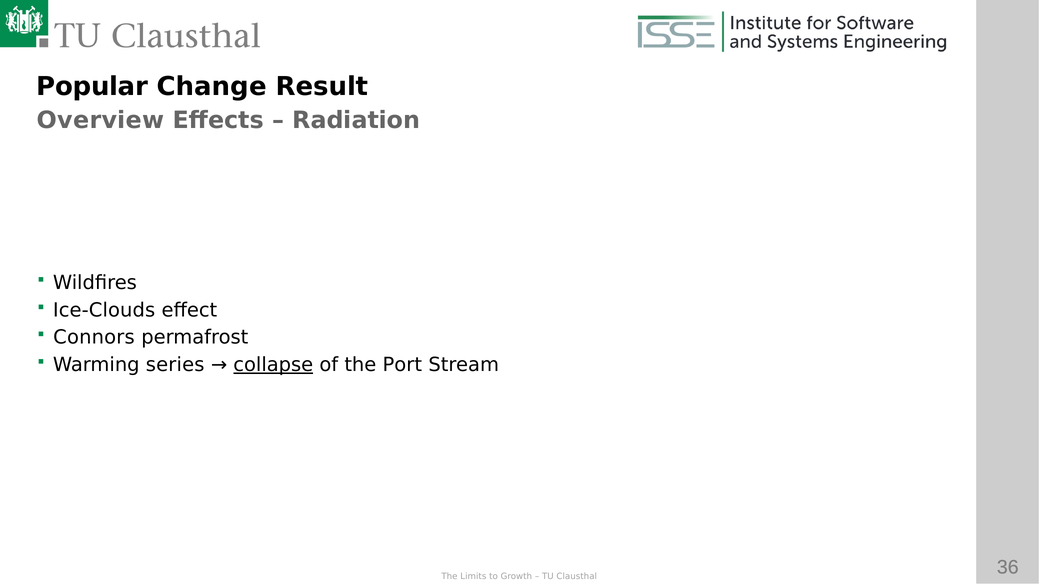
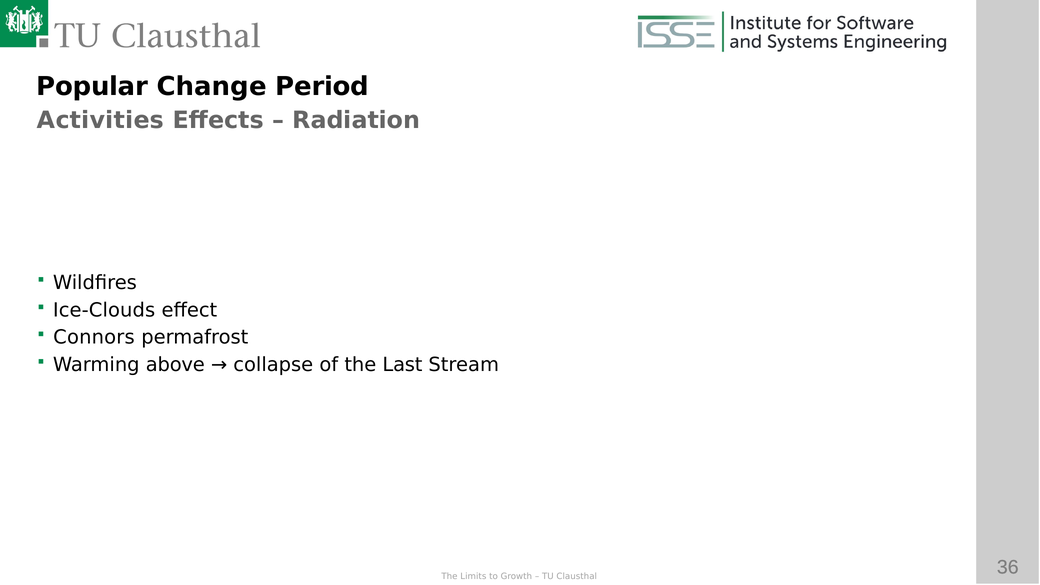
Result: Result -> Period (322, 86)
Overview: Overview -> Activities (101, 120)
series: series -> above (175, 365)
collapse underline: present -> none (273, 365)
Port: Port -> Last (402, 365)
